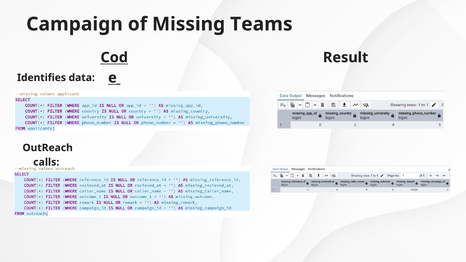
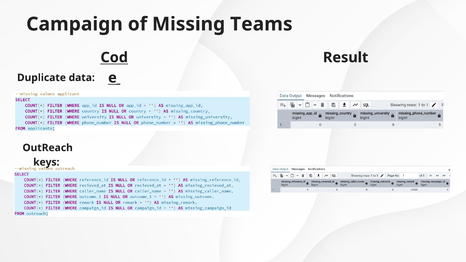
Identifies: Identifies -> Duplicate (42, 78)
calls: calls -> keys (46, 162)
